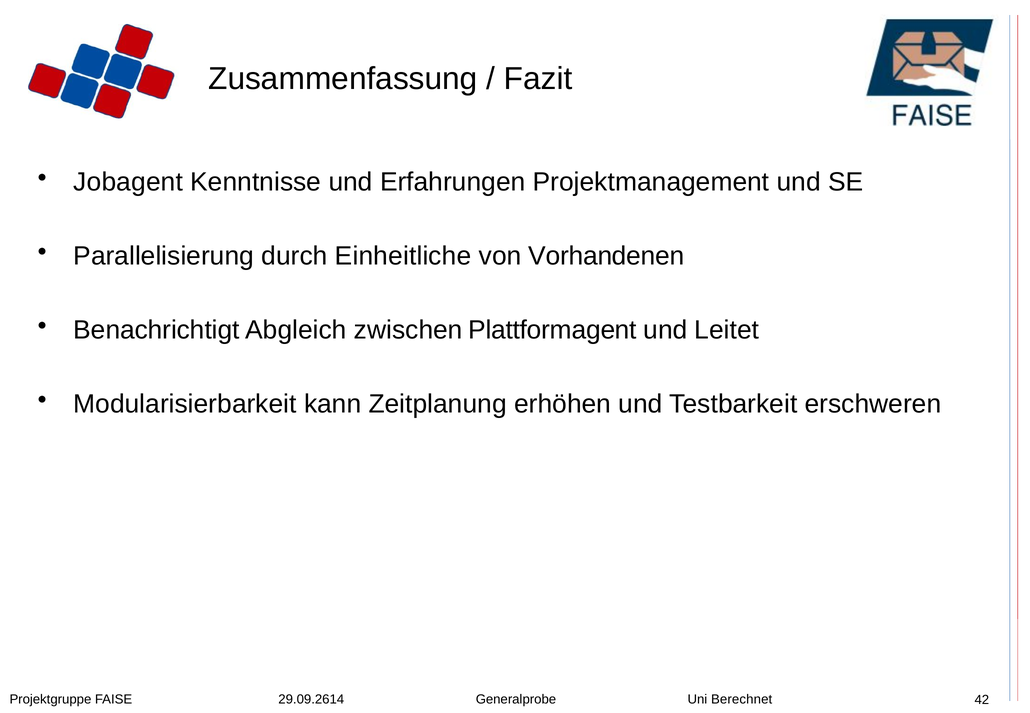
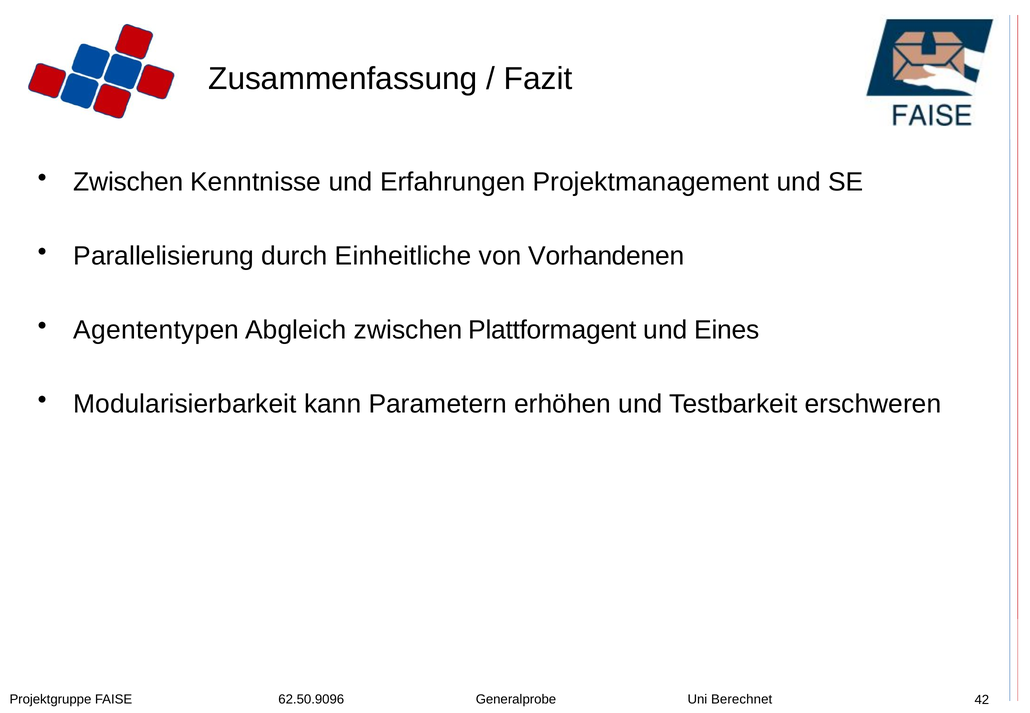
Jobagent: Jobagent -> Zwischen (128, 182)
Benachrichtigt: Benachrichtigt -> Agententypen (156, 330)
Leitet: Leitet -> Eines (727, 330)
Zeitplanung: Zeitplanung -> Parametern (438, 404)
29.09.2614: 29.09.2614 -> 62.50.9096 (311, 700)
